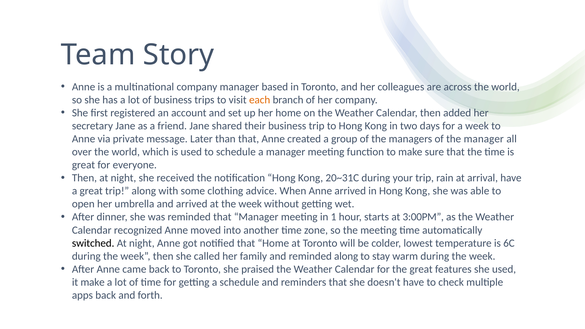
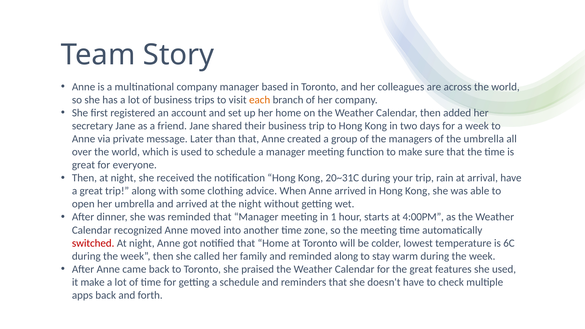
the manager: manager -> umbrella (484, 139)
at the week: week -> night (250, 204)
3:00PM: 3:00PM -> 4:00PM (423, 217)
switched colour: black -> red (93, 243)
